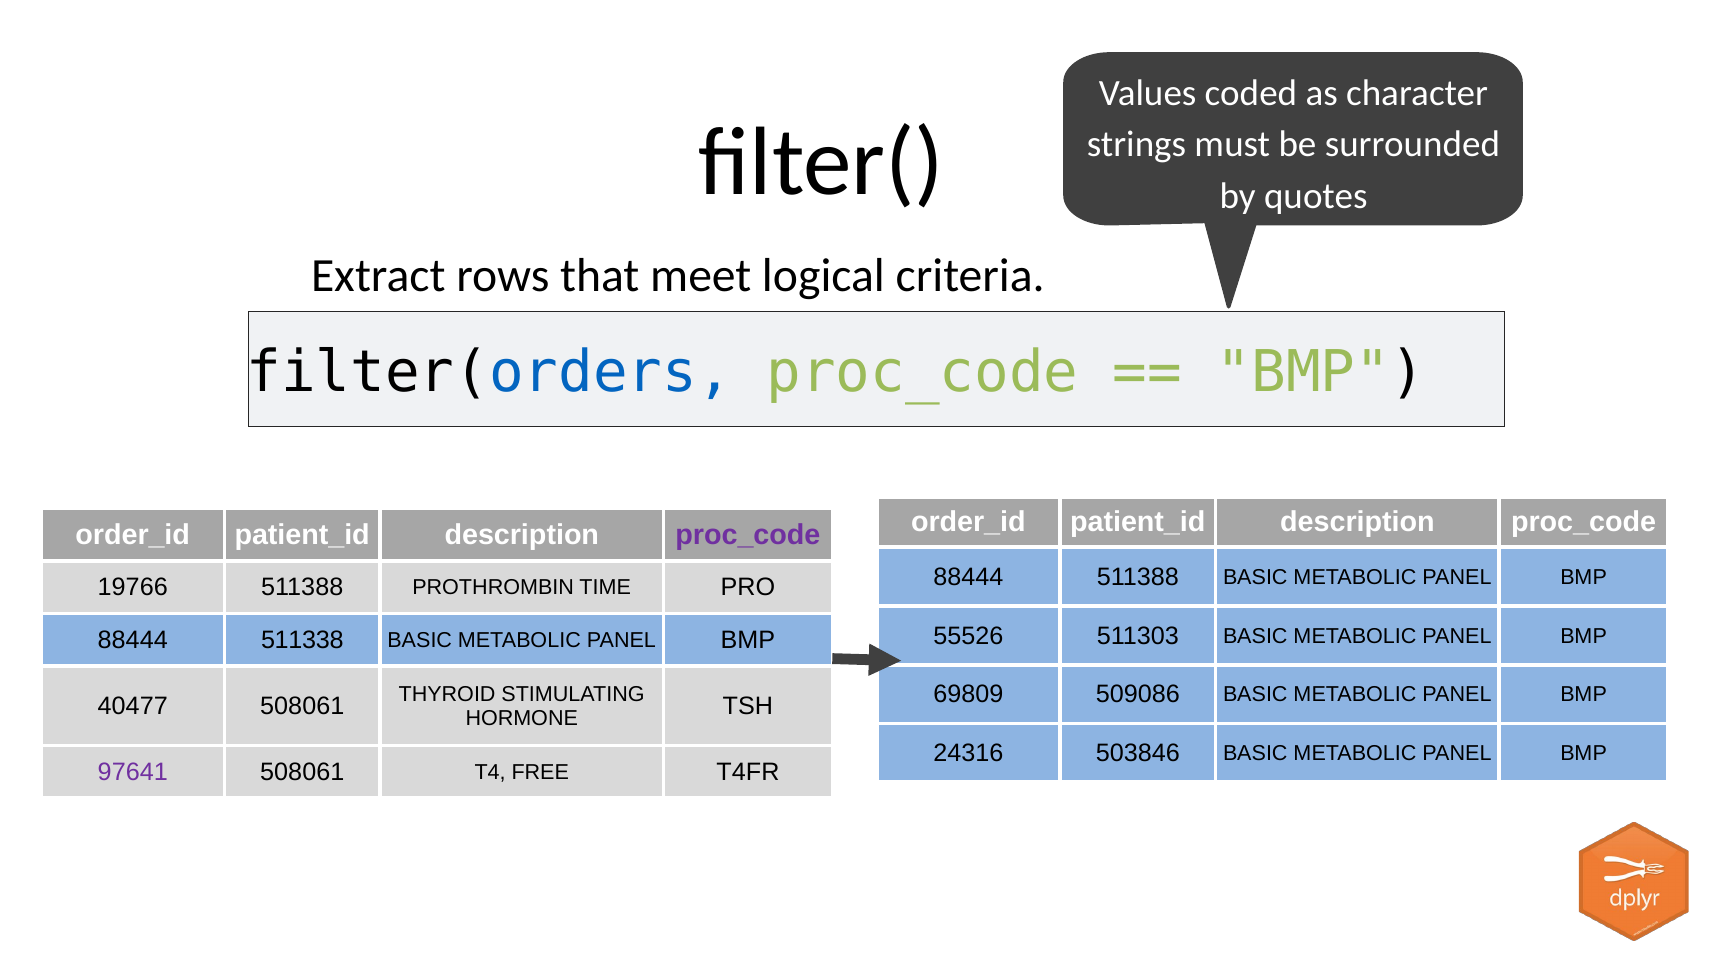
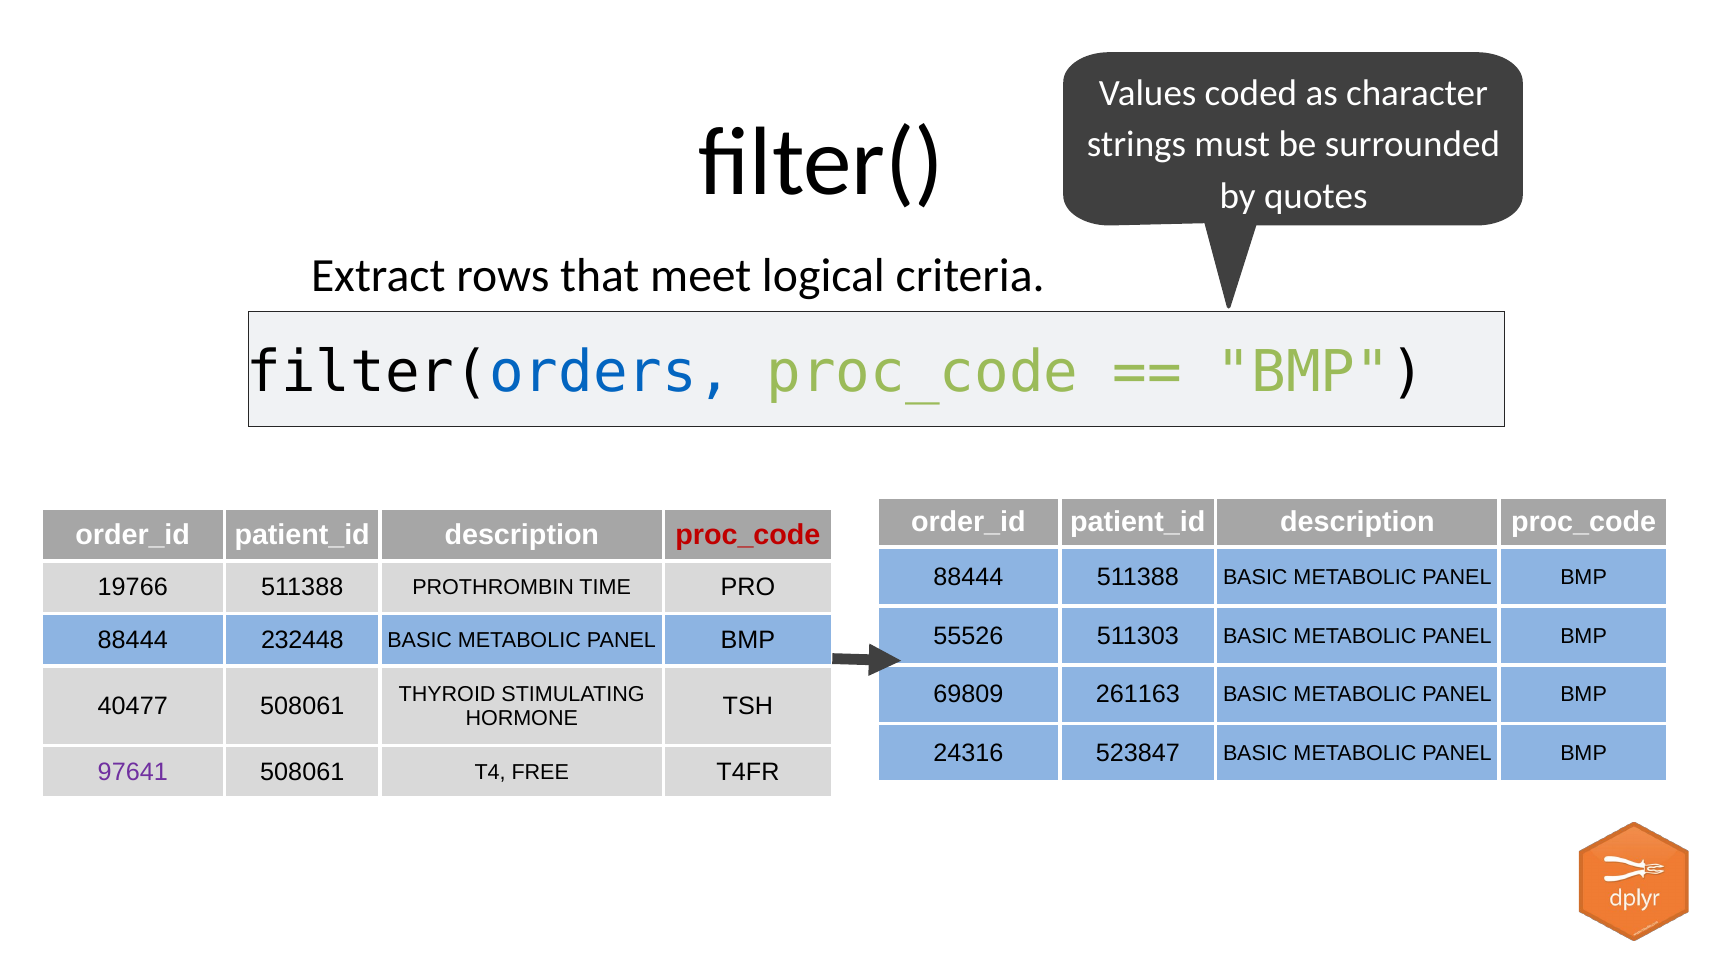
proc_code colour: purple -> red (748, 535)
511338: 511338 -> 232448 (302, 640)
509086: 509086 -> 261163 (1138, 694)
503846: 503846 -> 523847 (1138, 753)
